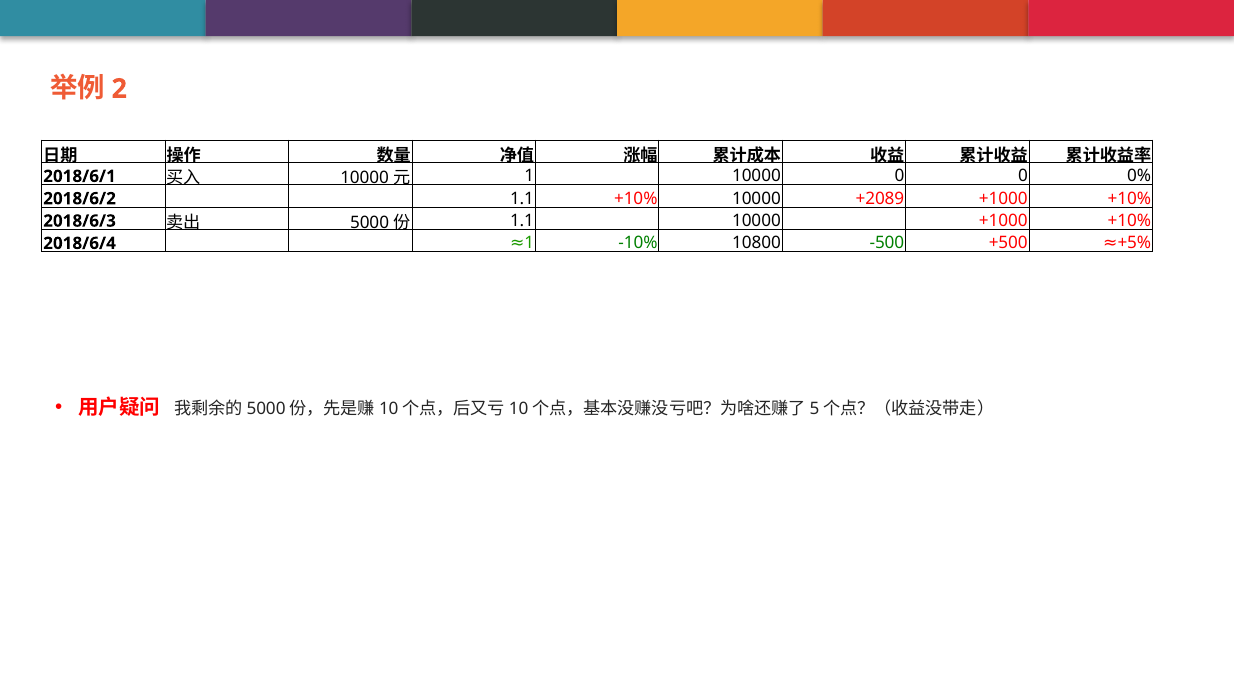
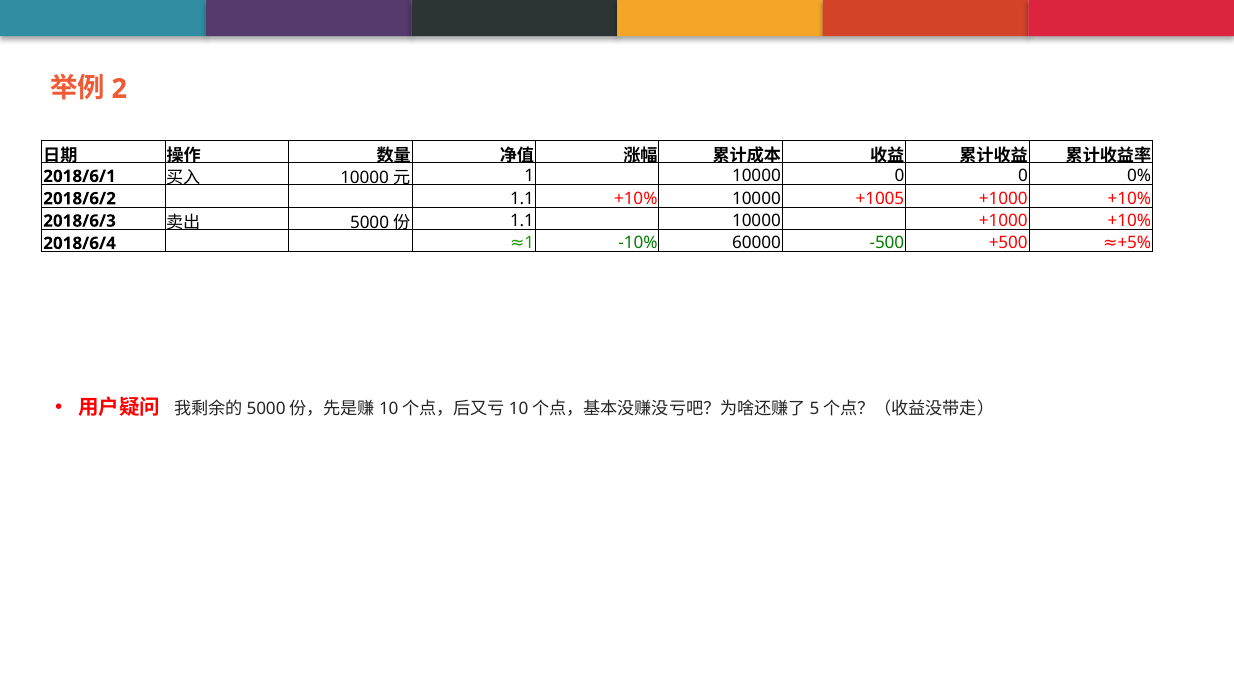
+2089: +2089 -> +1005 (880, 199)
10800: 10800 -> 60000 (757, 243)
